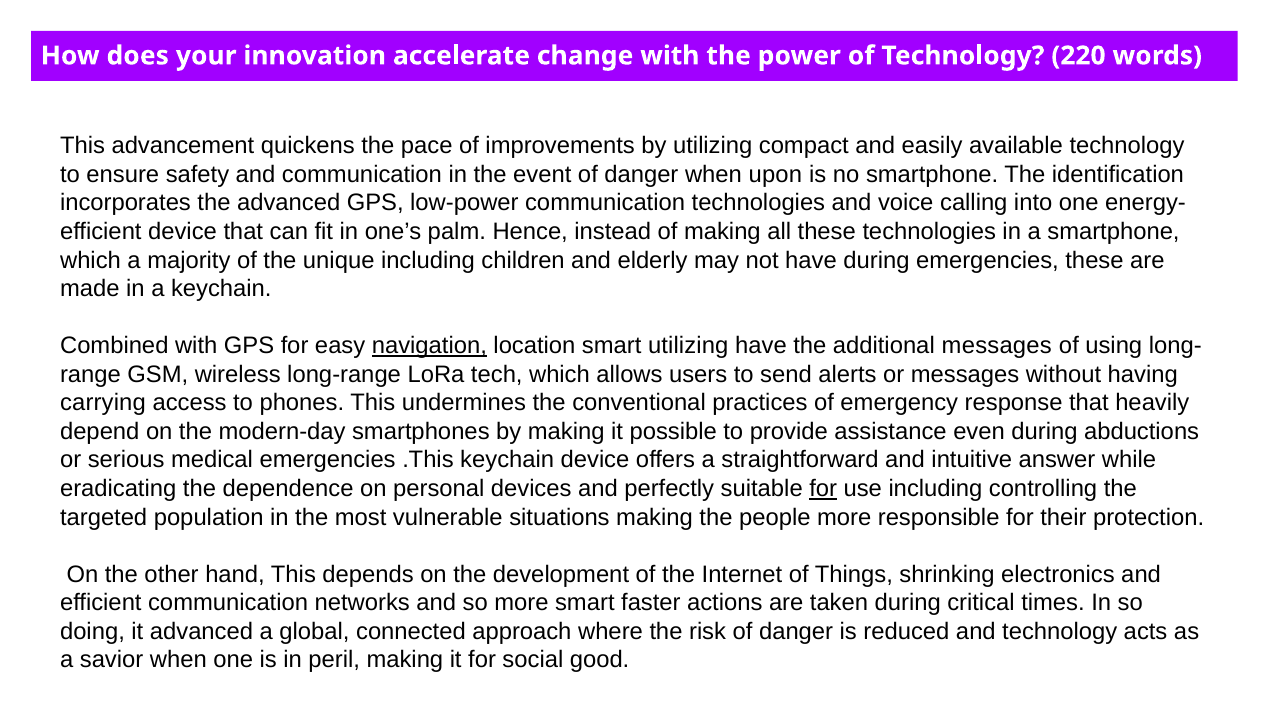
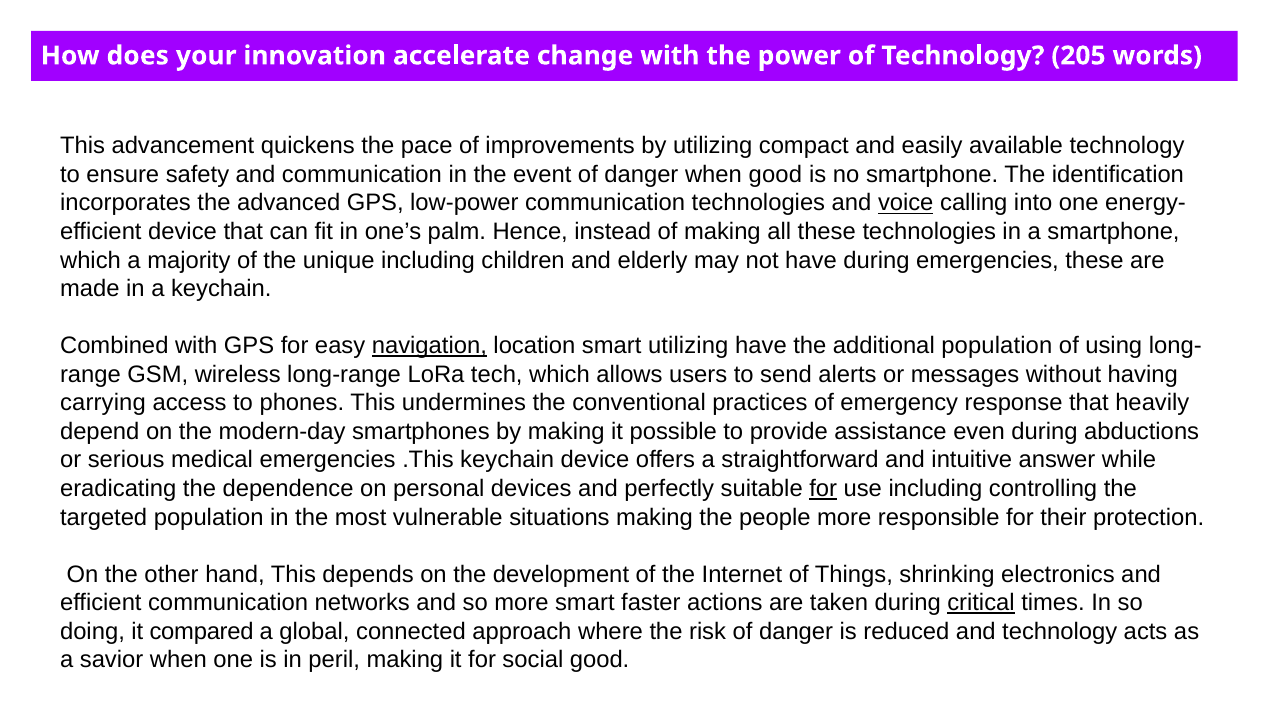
220: 220 -> 205 (1078, 56)
when upon: upon -> good (775, 174)
voice underline: none -> present (906, 203)
additional messages: messages -> population (997, 346)
critical underline: none -> present (981, 603)
it advanced: advanced -> compared (202, 631)
